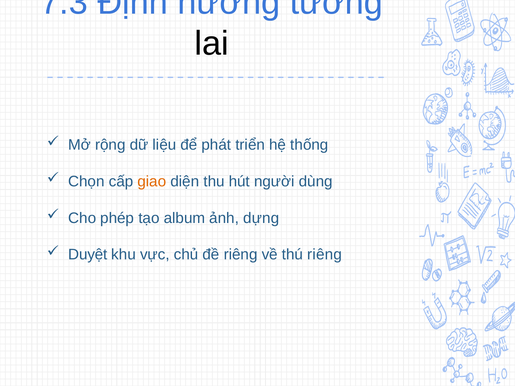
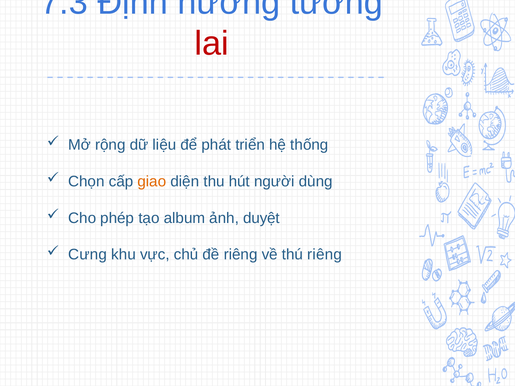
lai colour: black -> red (212, 44)
dựng: dựng -> duyệt (261, 218)
Duyệt: Duyệt -> Cưng (88, 255)
